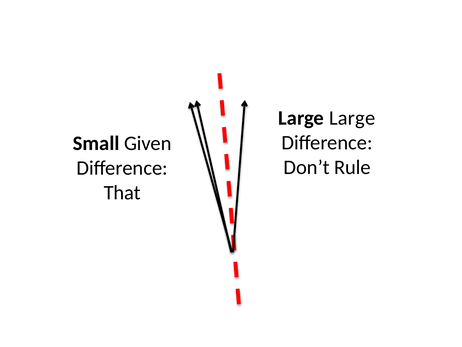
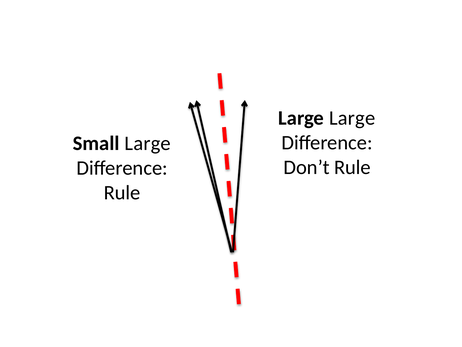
Small Given: Given -> Large (148, 143)
That: That -> Rule (122, 192)
